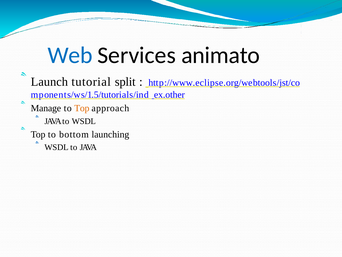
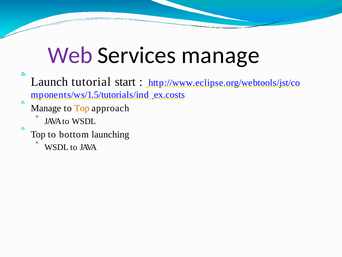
Web colour: blue -> purple (70, 55)
Services animato: animato -> manage (220, 55)
split: split -> start (125, 82)
ex.other: ex.other -> ex.costs (169, 94)
